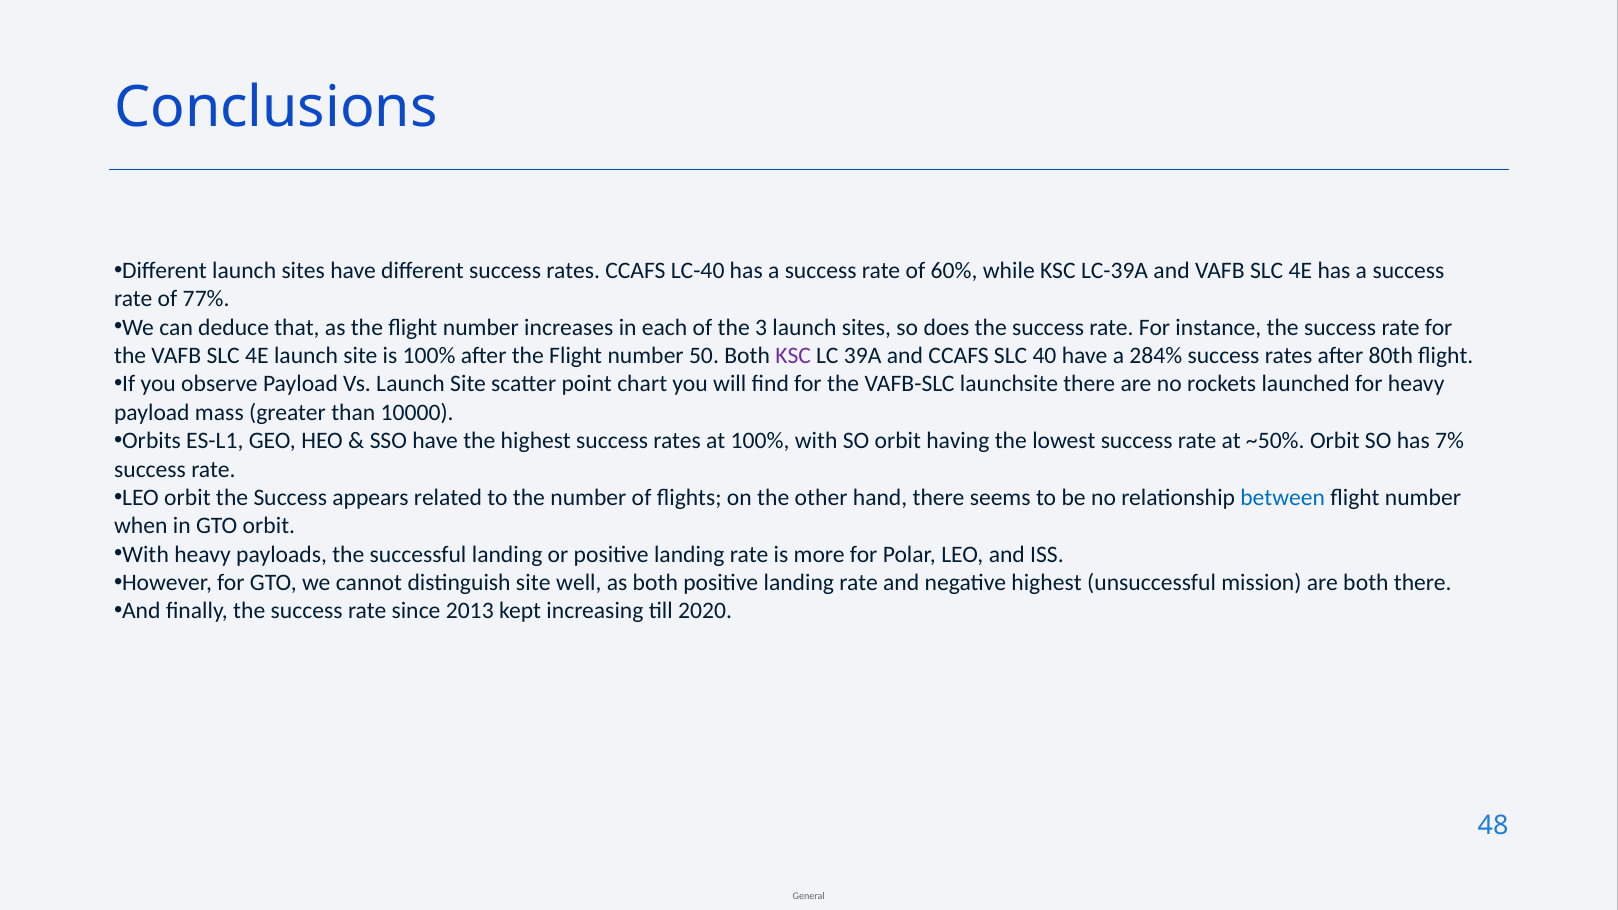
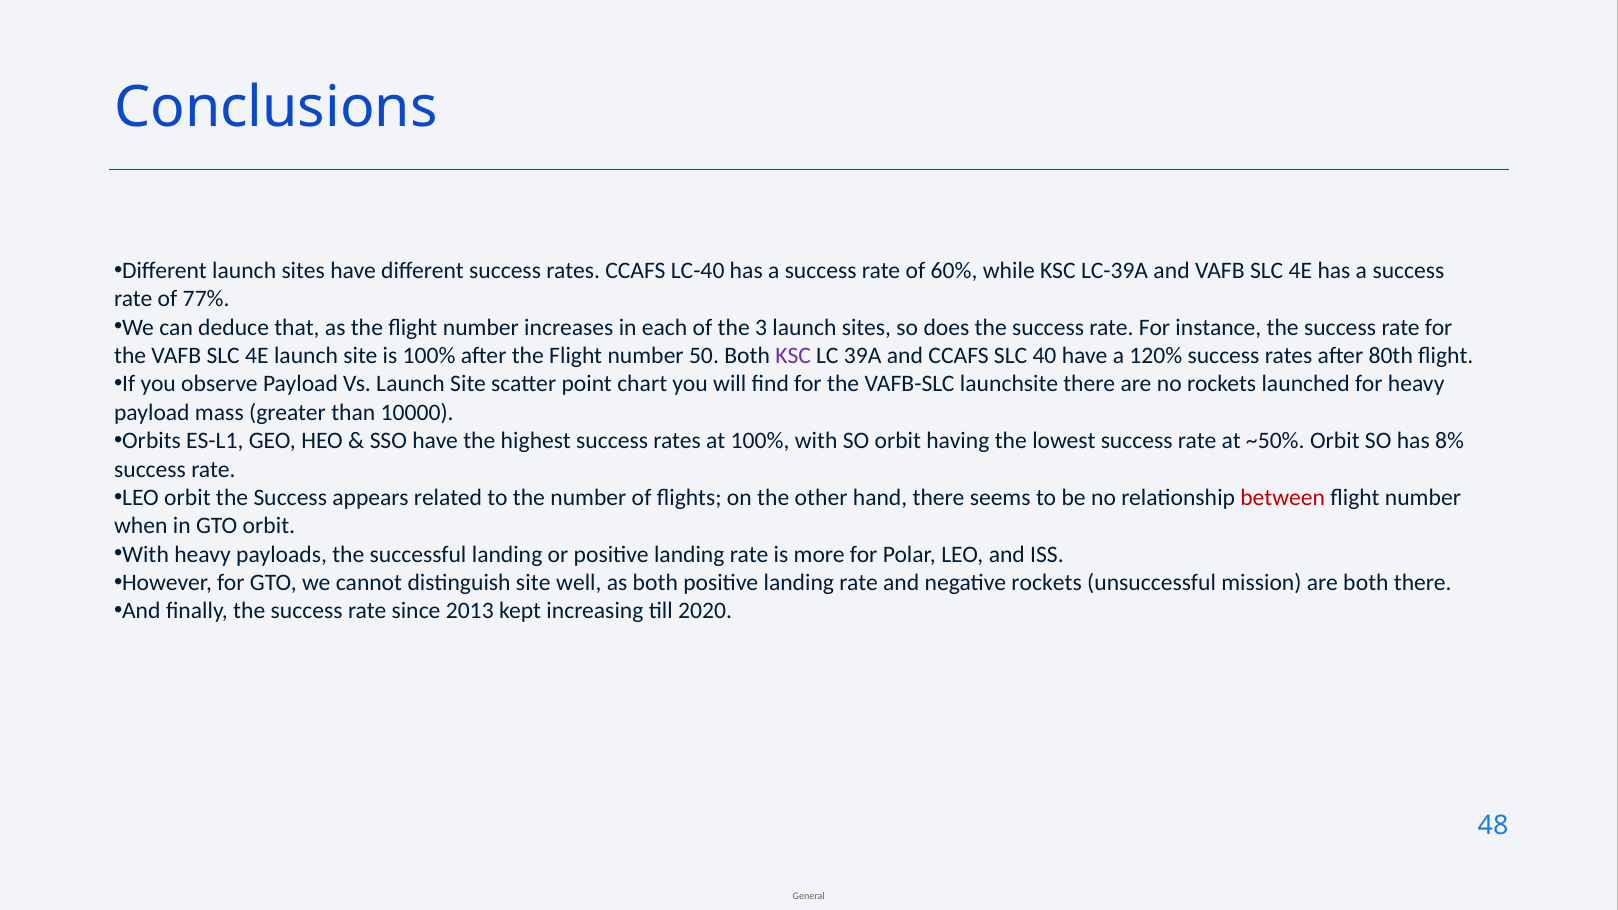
284%: 284% -> 120% (1156, 356)
7%: 7% -> 8% (1450, 441)
between colour: blue -> red (1283, 498)
negative highest: highest -> rockets (1047, 583)
